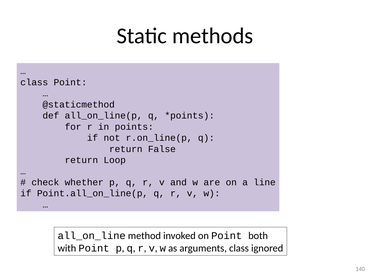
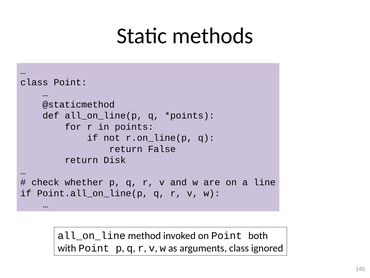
Loop: Loop -> Disk (115, 160)
